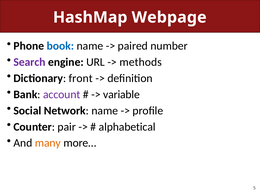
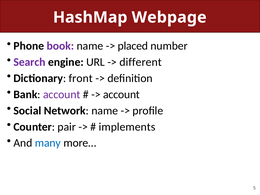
book colour: blue -> purple (60, 46)
paired: paired -> placed (133, 46)
methods: methods -> different (141, 62)
variable: variable -> account (121, 94)
alphabetical: alphabetical -> implements (127, 127)
many colour: orange -> blue (48, 143)
